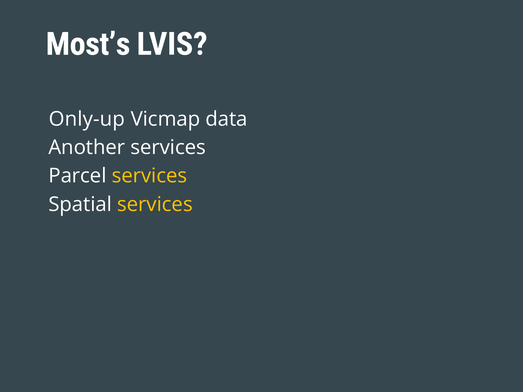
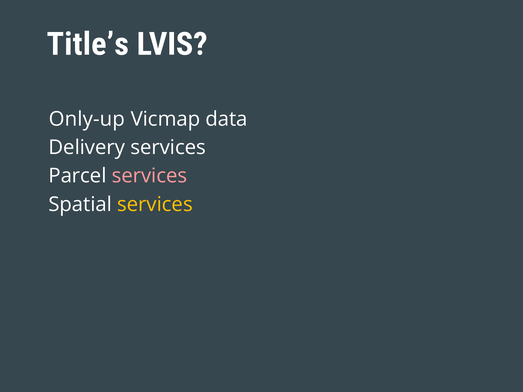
Most’s: Most’s -> Title’s (88, 44)
Another: Another -> Delivery (87, 148)
services colour: yellow -> pink (149, 176)
